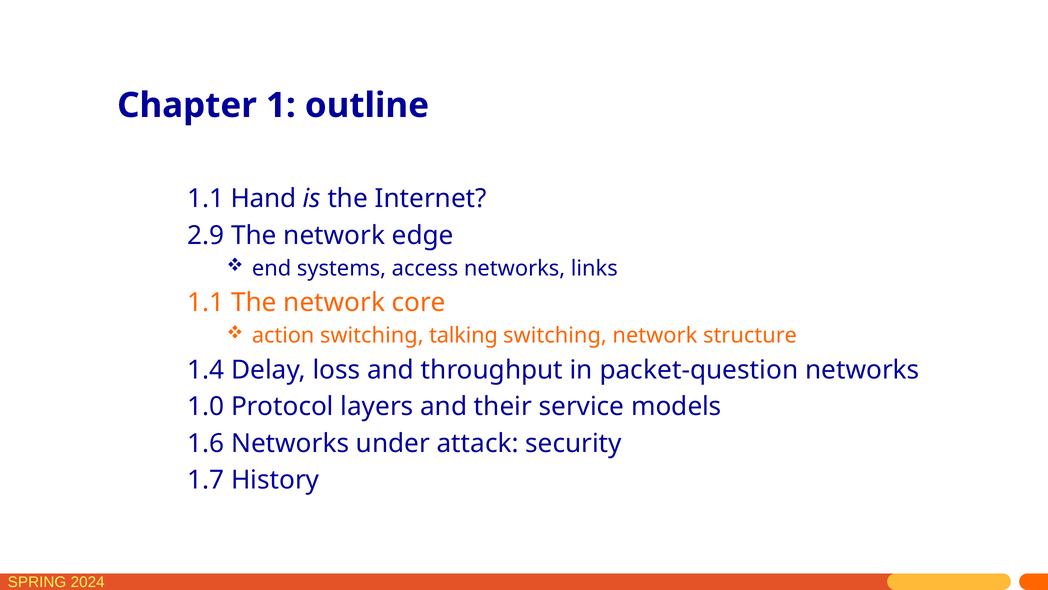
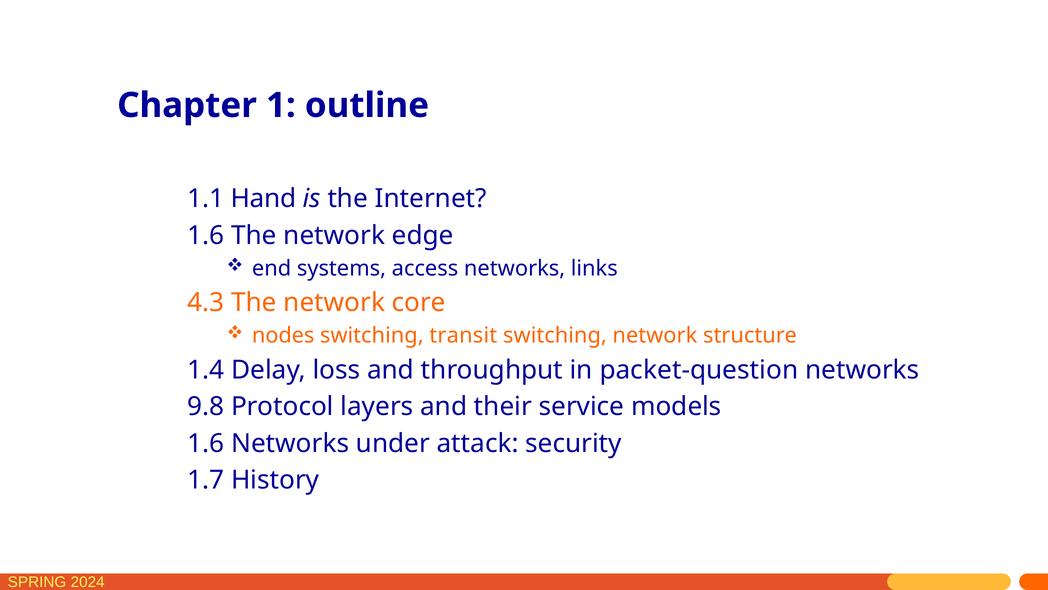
2.9: 2.9 -> 1.6 (206, 235)
1.1: 1.1 -> 4.3 (206, 303)
action: action -> nodes (283, 335)
talking: talking -> transit (463, 335)
1.0: 1.0 -> 9.8 (206, 406)
